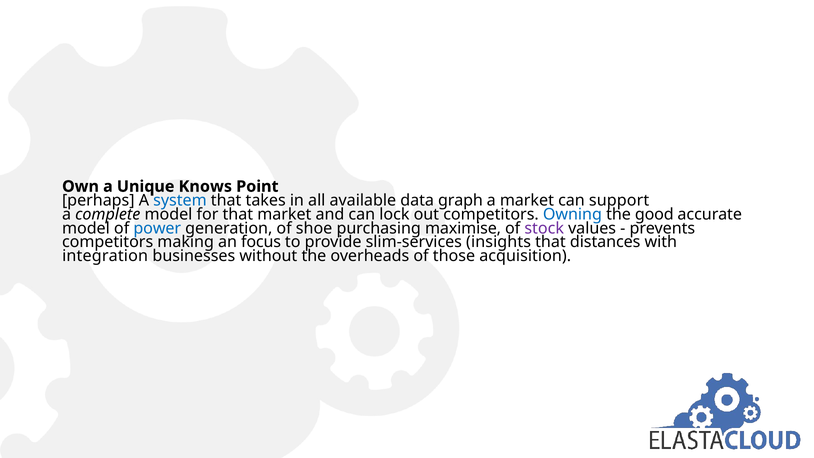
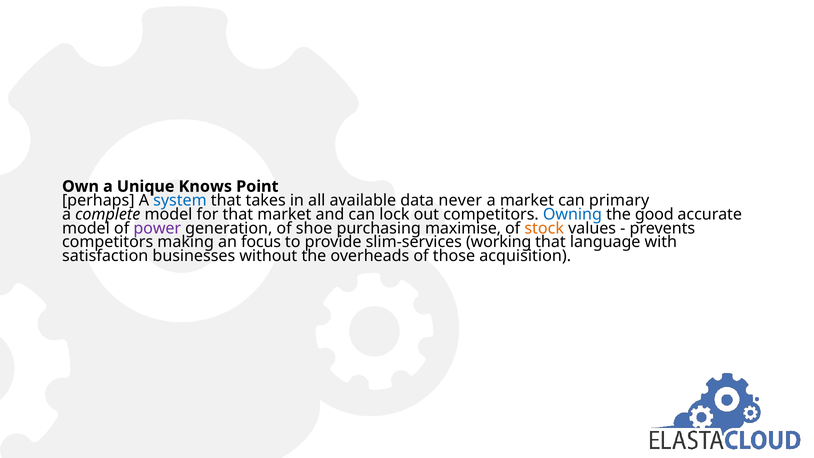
graph: graph -> never (460, 200)
support: support -> primary (619, 200)
power colour: blue -> purple (157, 228)
stock colour: purple -> orange (544, 228)
insights: insights -> working (499, 242)
distances: distances -> language (605, 242)
integration: integration -> satisfaction (105, 256)
